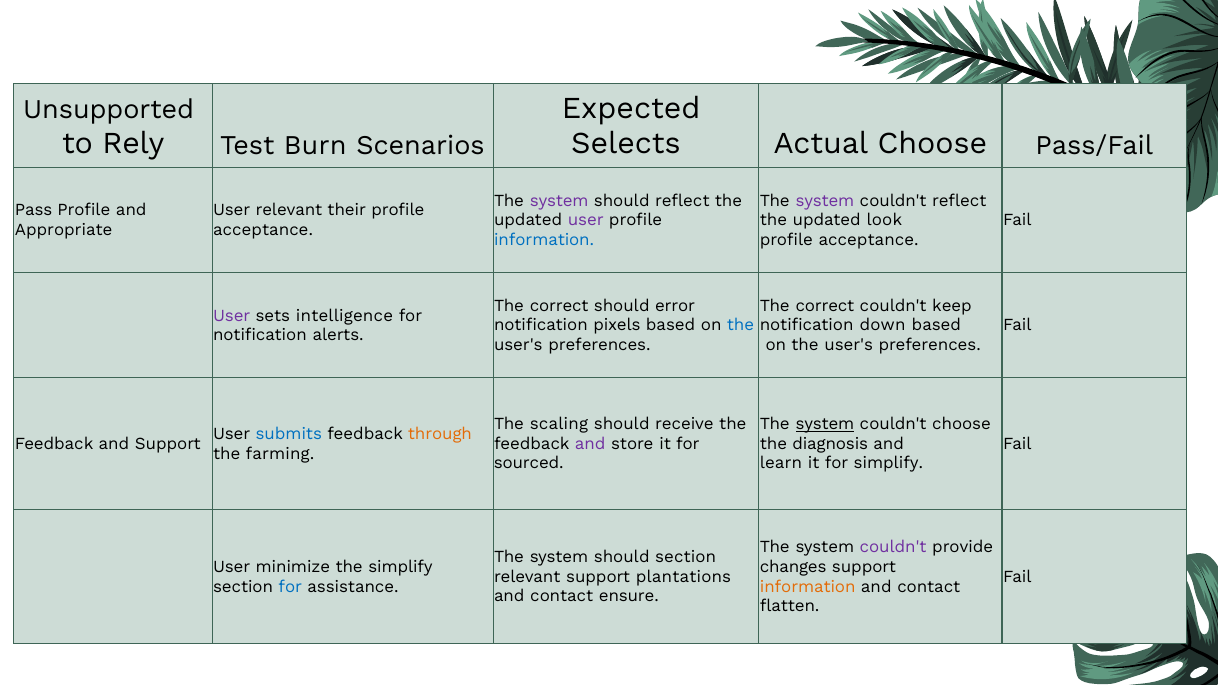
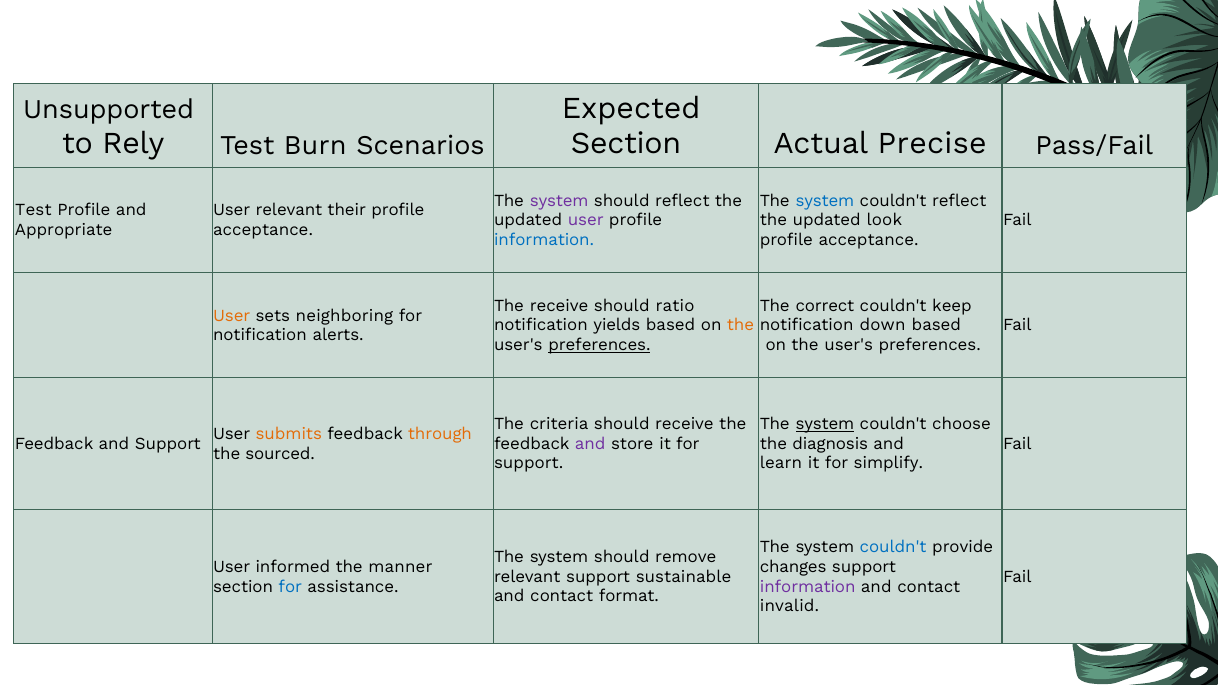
Selects: Selects -> Section (626, 144)
Actual Choose: Choose -> Precise (932, 144)
system colour: purple -> blue (825, 200)
Pass: Pass -> Test (33, 210)
correct: correct -> receive (559, 306)
error: error -> ratio (675, 306)
User colour: purple -> orange (232, 316)
intelligence: intelligence -> neighboring (344, 316)
pixels: pixels -> yields (617, 325)
the colour: blue -> orange (741, 325)
preferences underline: none -> present (599, 345)
scaling: scaling -> criteria (559, 424)
submits colour: blue -> orange (289, 434)
farming: farming -> sourced (280, 454)
sourced: sourced -> support (529, 463)
couldn't colour: purple -> blue (893, 547)
should section: section -> remove (686, 557)
minimize: minimize -> informed (293, 567)
the simplify: simplify -> manner (400, 567)
plantations: plantations -> sustainable (684, 577)
information colour: orange -> purple (808, 587)
ensure: ensure -> format (629, 597)
flatten: flatten -> invalid (790, 606)
